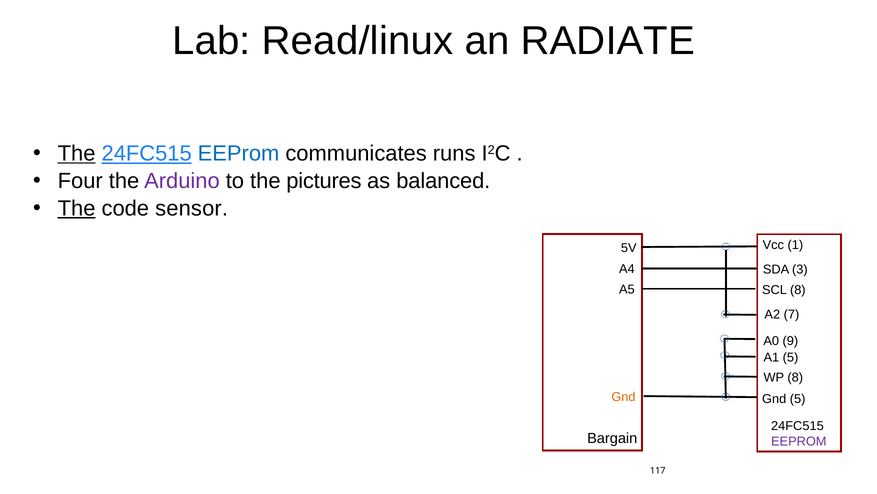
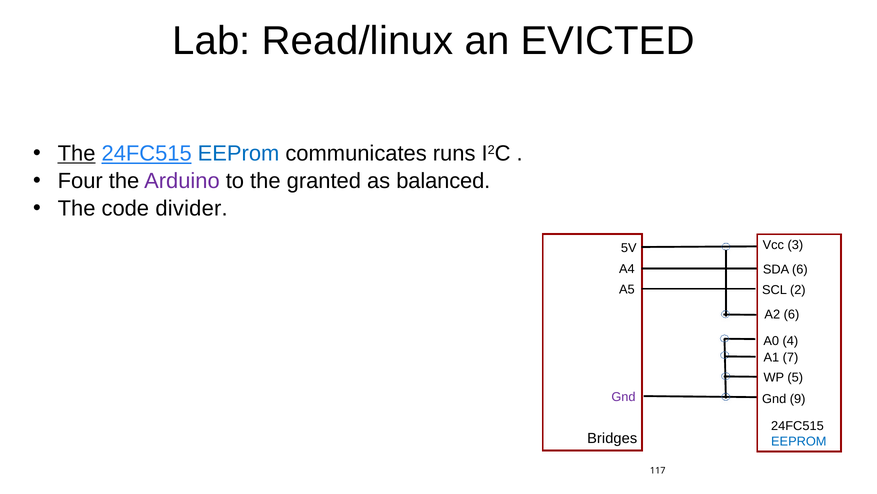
RADIATE: RADIATE -> EVICTED (608, 41)
pictures: pictures -> granted (324, 181)
The underline: present -> none (77, 208)
sensor: sensor -> divider (192, 208)
1: 1 -> 3 (795, 245)
SDA 3: 3 -> 6 (800, 269)
SCL 8: 8 -> 2 (798, 289)
A2 7: 7 -> 6 (791, 314)
9: 9 -> 4 (790, 340)
A1 5: 5 -> 7 (790, 357)
WP 8: 8 -> 5 (795, 377)
Gnd colour: orange -> purple (623, 396)
Gnd 5: 5 -> 9 (798, 399)
Bargain: Bargain -> Bridges (612, 438)
EEPROM colour: purple -> blue (799, 441)
